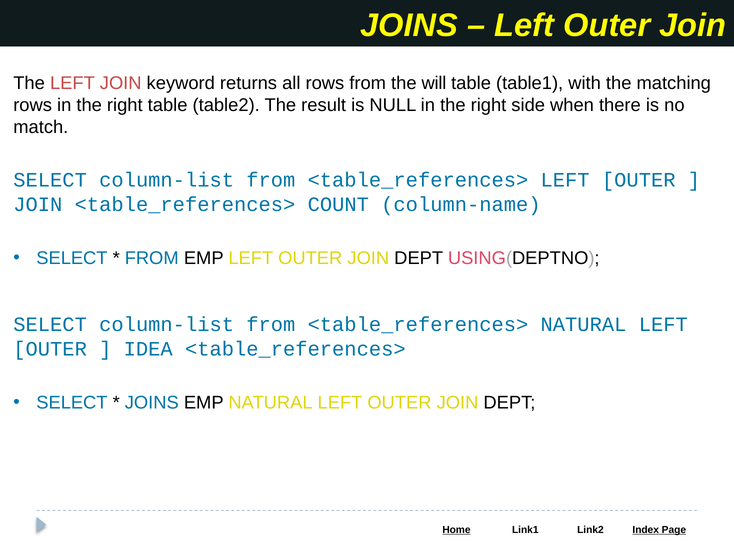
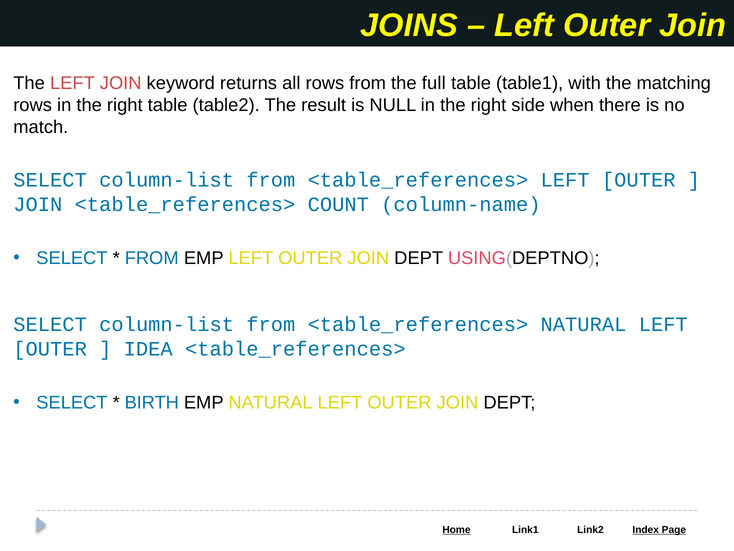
will: will -> full (434, 83)
JOINS: JOINS -> BIRTH (152, 402)
